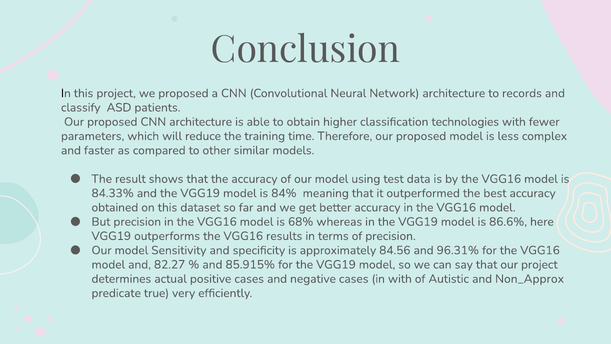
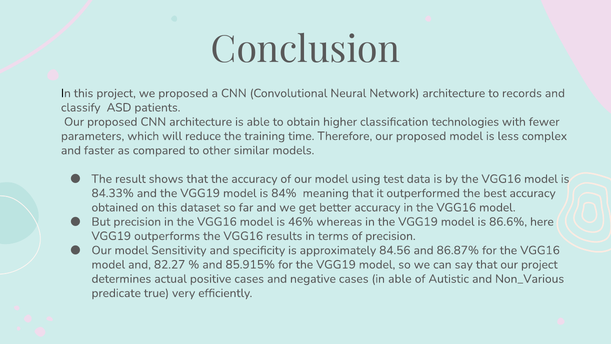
68%: 68% -> 46% (301, 222)
96.31%: 96.31% -> 86.87% (458, 250)
in with: with -> able (400, 279)
Non_Approx: Non_Approx -> Non_Various (530, 279)
